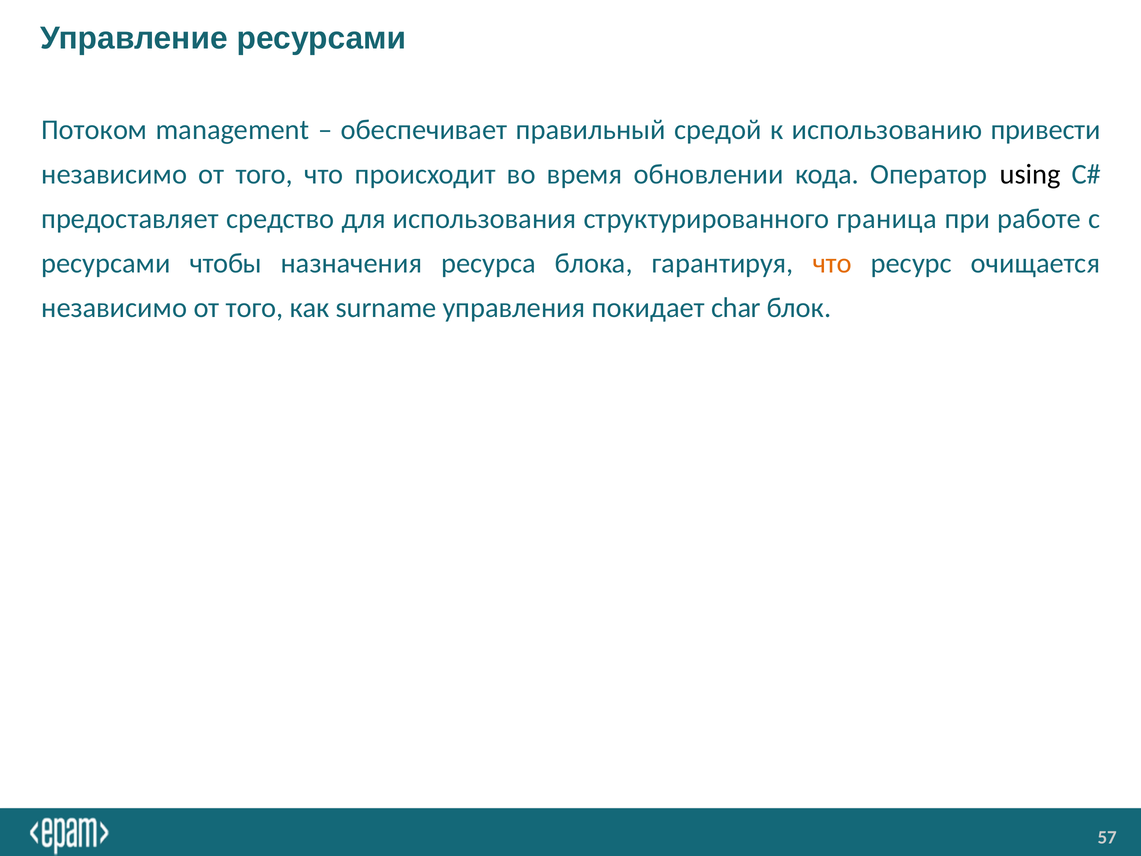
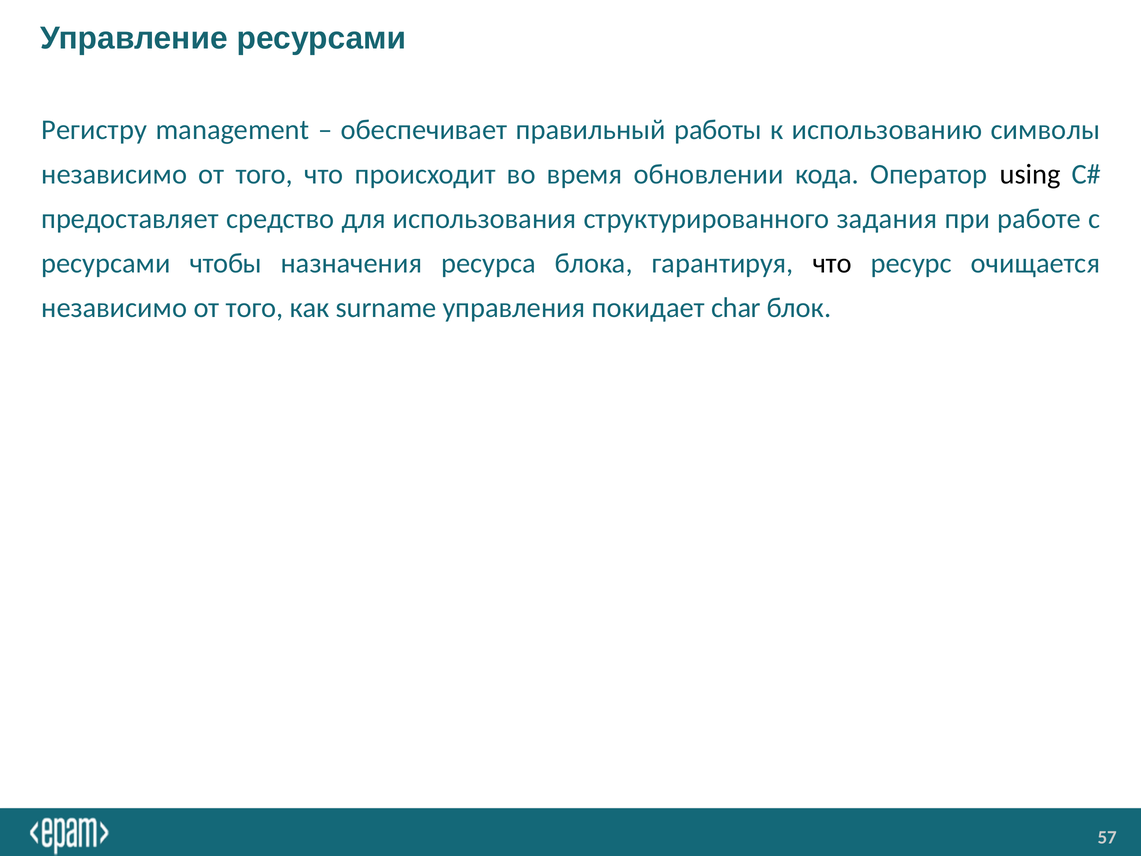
Потоком: Потоком -> Регистру (94, 130)
средой: средой -> работы (718, 130)
привести: привести -> символы (1045, 130)
граница: граница -> задания (887, 219)
что colour: orange -> black (832, 263)
